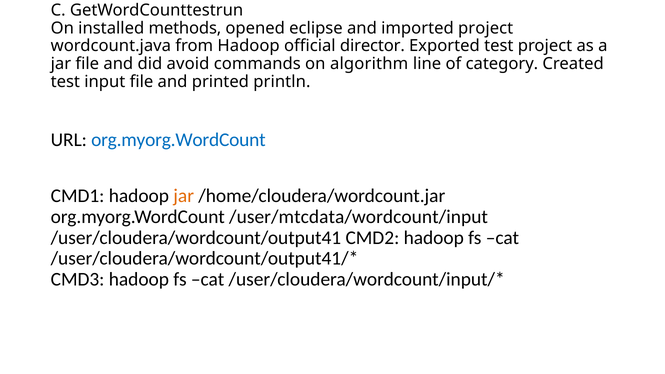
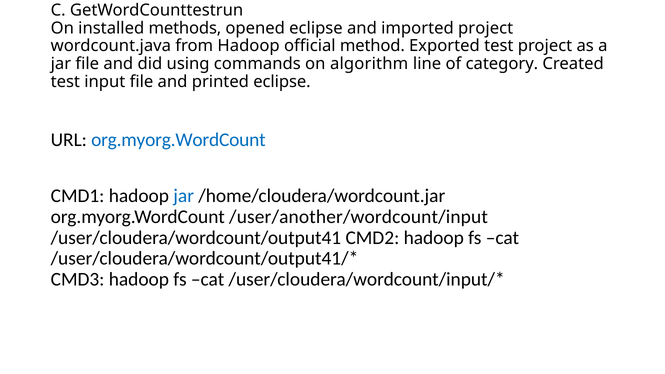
director: director -> method (372, 46)
avoid: avoid -> using (188, 64)
printed println: println -> eclipse (282, 82)
jar colour: orange -> blue (184, 196)
/user/mtcdata/wordcount/input: /user/mtcdata/wordcount/input -> /user/another/wordcount/input (359, 217)
